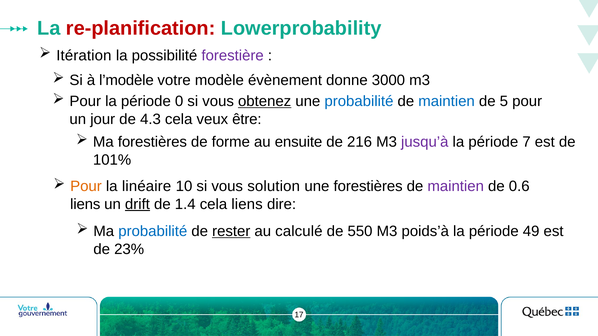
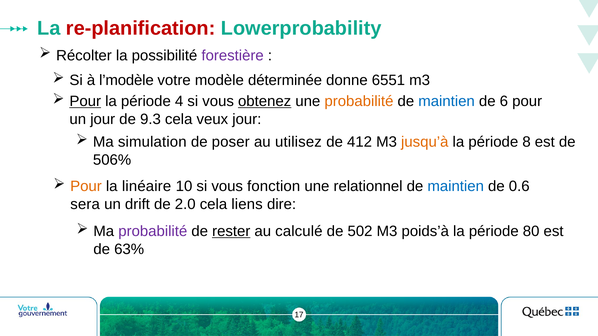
Itération: Itération -> Récolter (84, 55)
évènement: évènement -> déterminée (285, 80)
3000: 3000 -> 6551 (388, 80)
Pour underline: none -> present (85, 101)
0: 0 -> 4 (179, 101)
probabilité colour: blue -> orange (359, 101)
5: 5 -> 6 (504, 101)
4.3: 4.3 -> 9.3 (150, 119)
veux être: être -> jour (247, 119)
Ma forestières: forestières -> simulation (152, 142)
forme: forme -> poser (231, 142)
ensuite: ensuite -> utilisez (298, 142)
216: 216 -> 412 (360, 142)
jusqu’à colour: purple -> orange (425, 142)
7: 7 -> 8 (527, 142)
101%: 101% -> 506% (112, 160)
solution: solution -> fonction (274, 186)
une forestières: forestières -> relationnel (368, 186)
maintien colour: purple -> blue (456, 186)
liens: liens -> sera (85, 204)
drift underline: present -> none (137, 204)
1.4: 1.4 -> 2.0 (185, 204)
probabilité colour: blue -> purple (153, 231)
550: 550 -> 502 (360, 231)
49: 49 -> 80 (531, 231)
23%: 23% -> 63% (129, 249)
